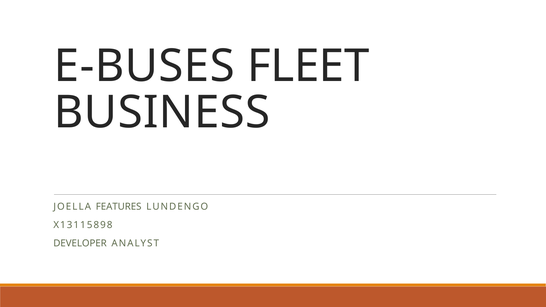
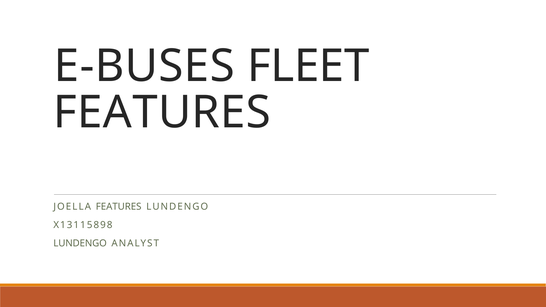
BUSINESS: BUSINESS -> FEATURES (162, 113)
DEVELOPER: DEVELOPER -> LUNDENGO (80, 244)
